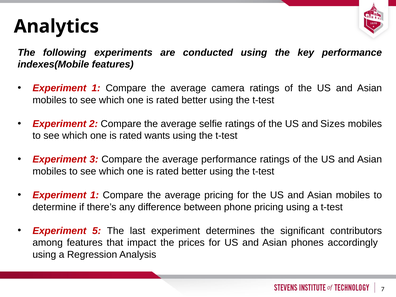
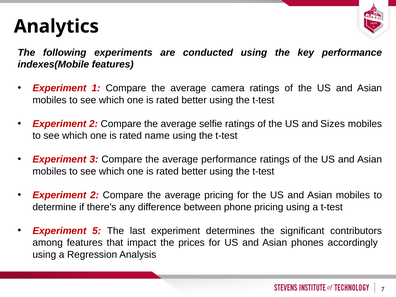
wants: wants -> name (157, 136)
1: 1 -> 2 (95, 195)
